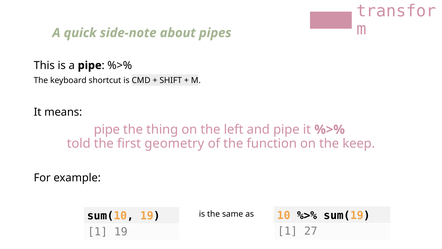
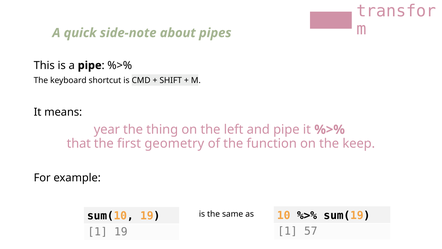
pipe: pipe -> year (107, 129)
told: told -> that (79, 143)
27: 27 -> 57 (311, 231)
